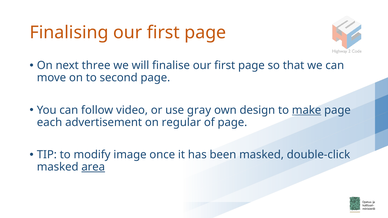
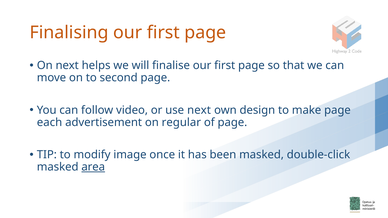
three: three -> helps (96, 66)
use gray: gray -> next (199, 110)
make underline: present -> none (307, 110)
